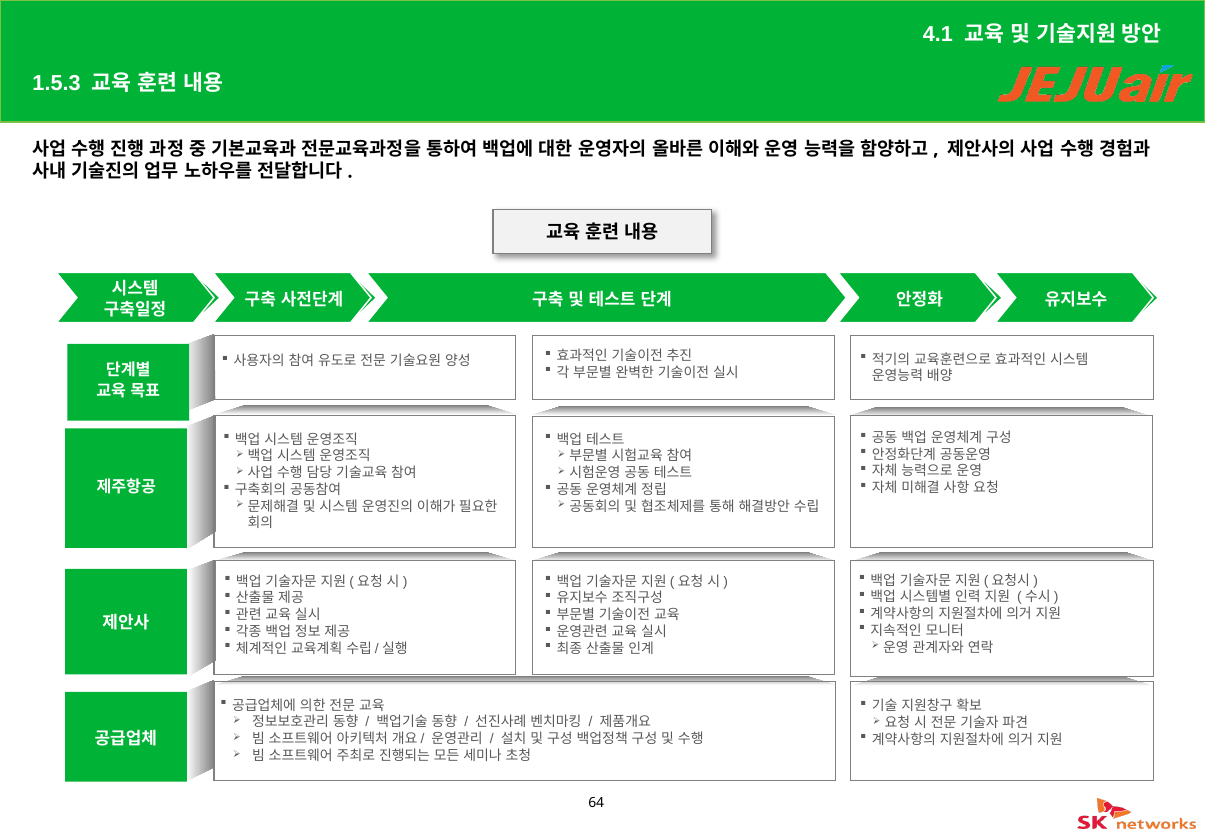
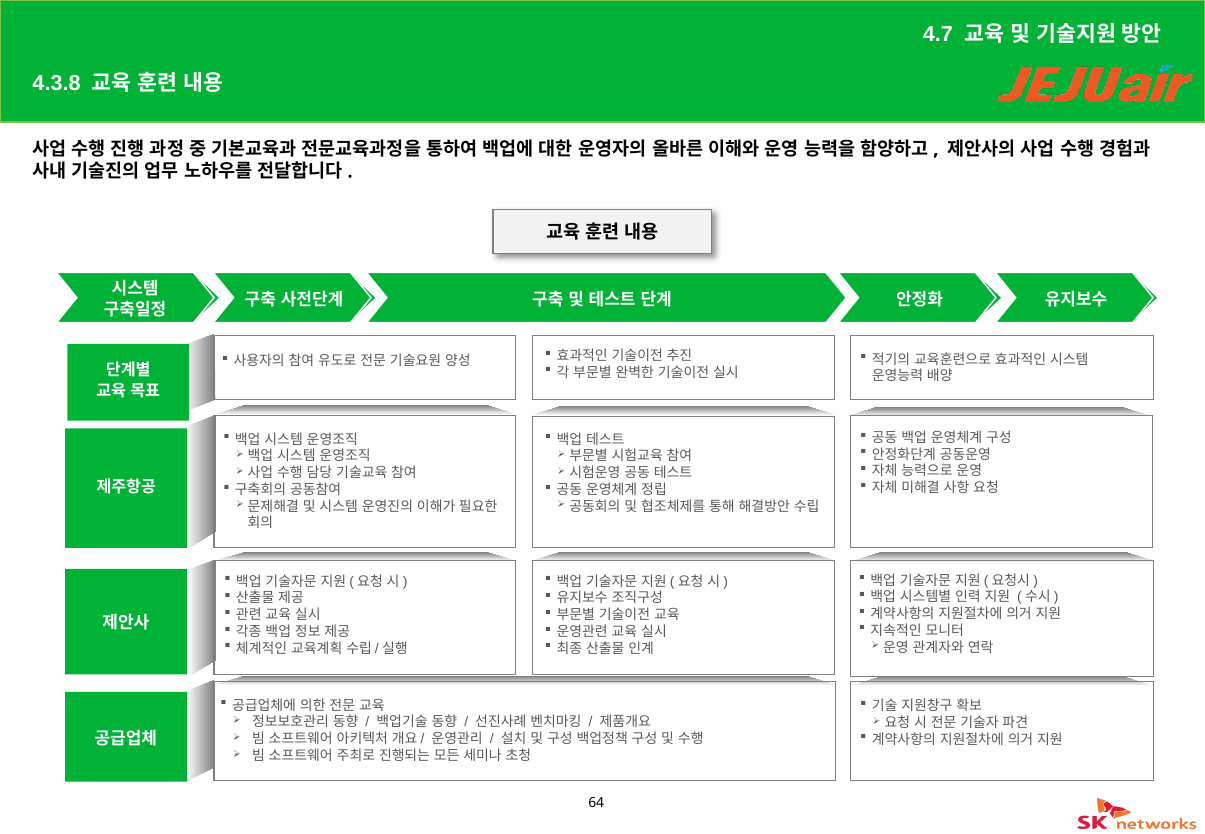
4.1: 4.1 -> 4.7 (938, 34)
1.5.3: 1.5.3 -> 4.3.8 (57, 83)
